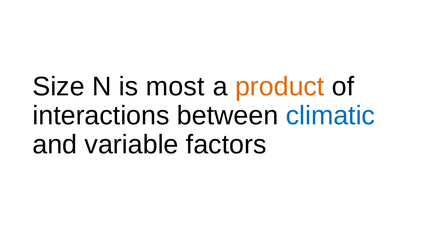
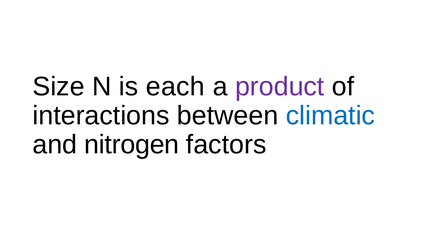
most: most -> each (175, 86)
product colour: orange -> purple (280, 86)
variable: variable -> nitrogen (132, 144)
